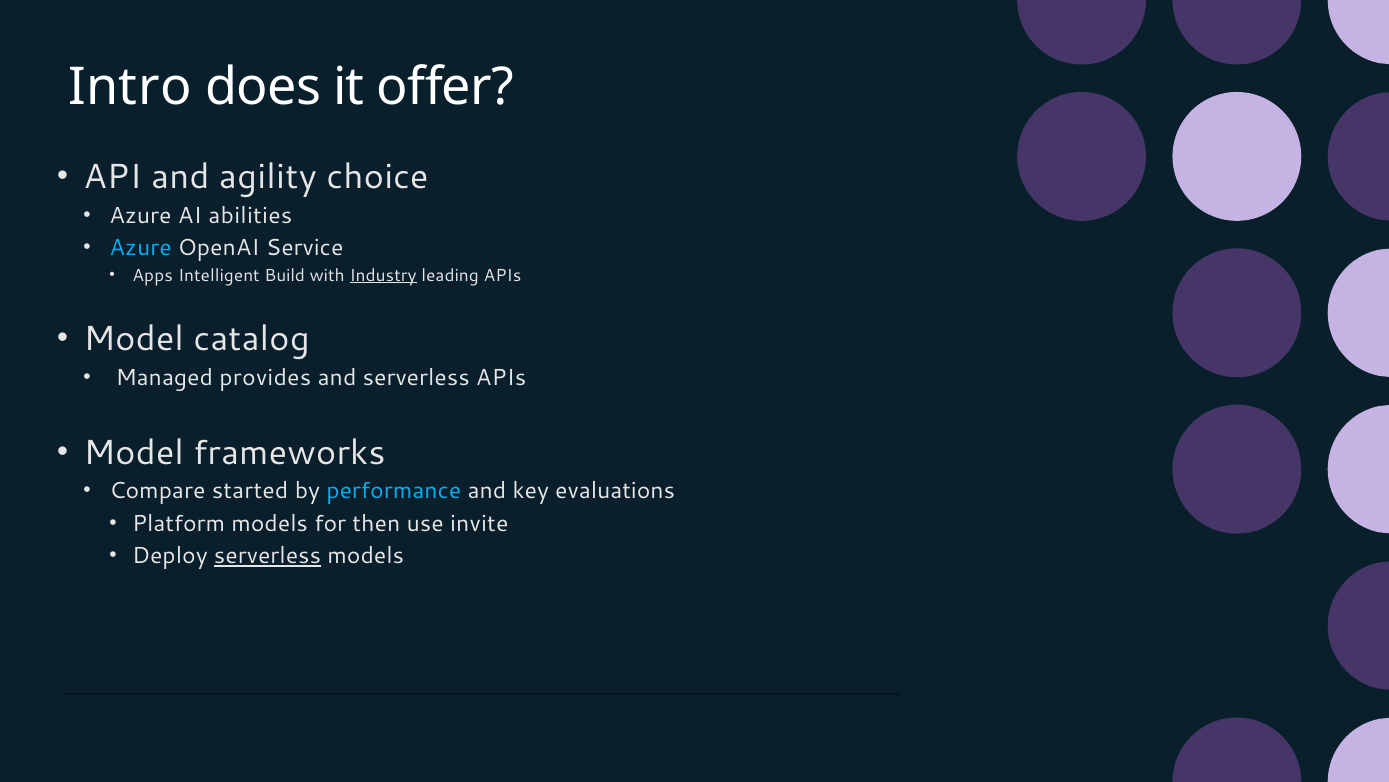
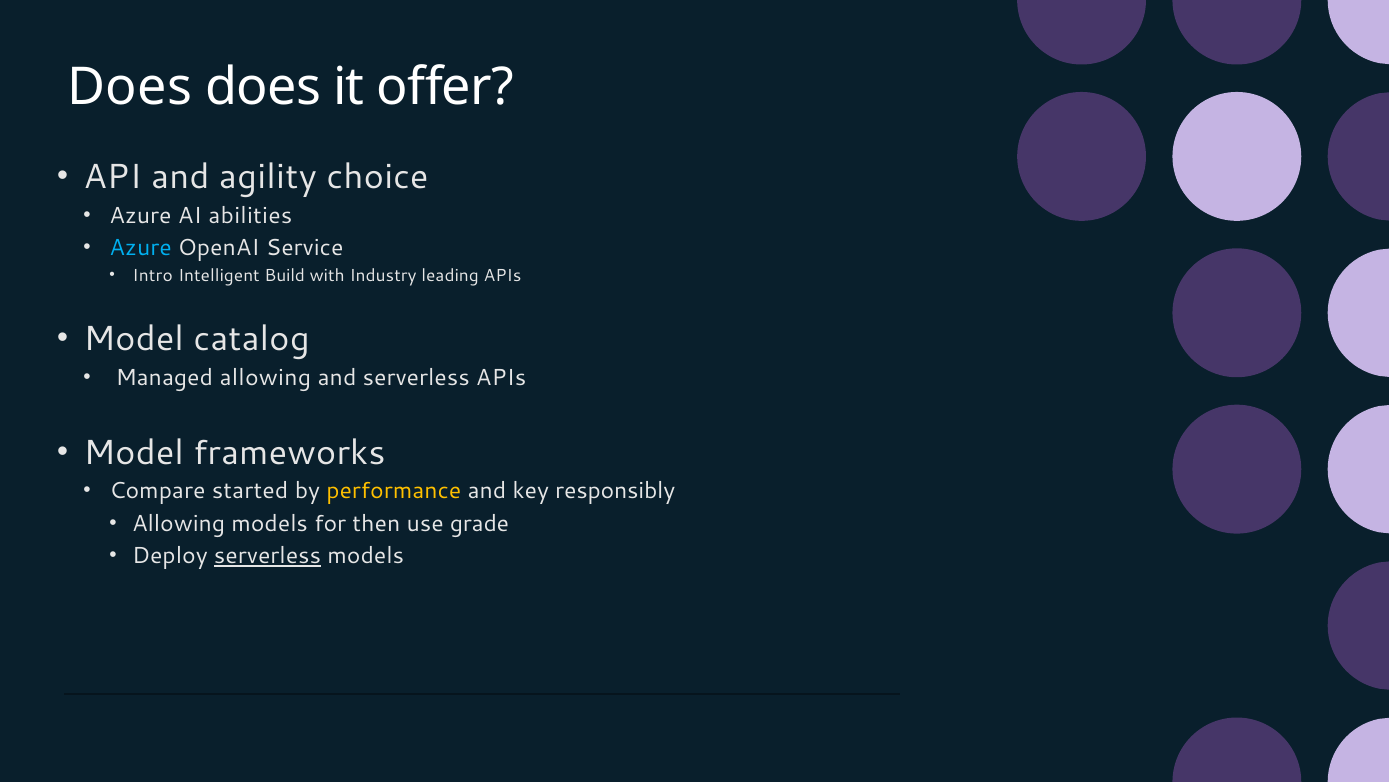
Intro: Intro -> Does (130, 87)
Apps: Apps -> Intro (153, 275)
Industry underline: present -> none (383, 275)
Managed provides: provides -> allowing (265, 377)
performance colour: light blue -> yellow (394, 491)
evaluations: evaluations -> responsibly (615, 491)
Platform: Platform -> Allowing (179, 523)
invite: invite -> grade (479, 523)
